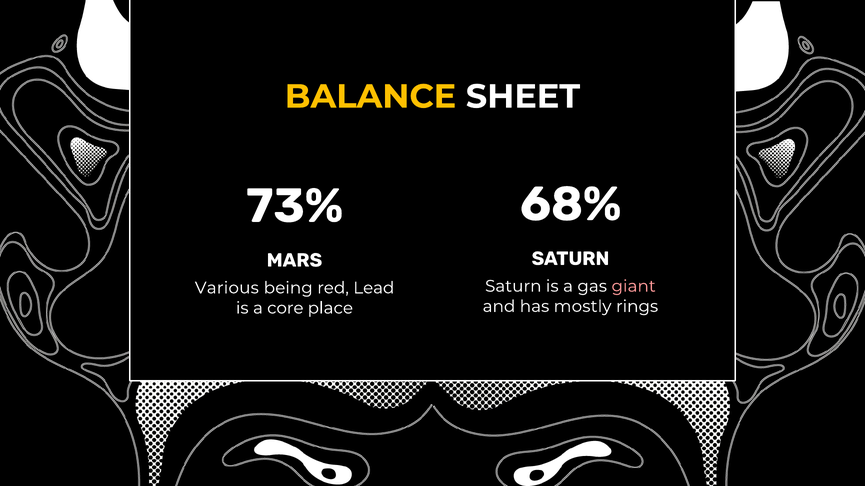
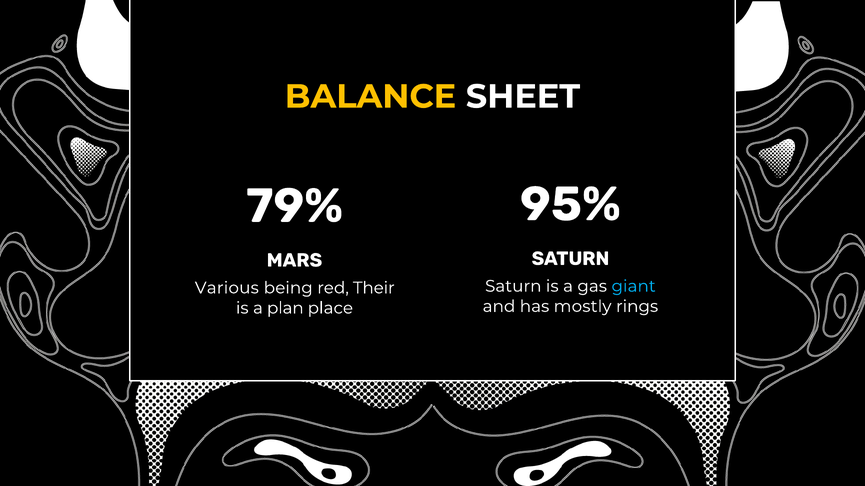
68%: 68% -> 95% (570, 205)
73%: 73% -> 79% (295, 206)
giant colour: pink -> light blue (634, 287)
Lead: Lead -> Their (374, 288)
core: core -> plan (285, 308)
